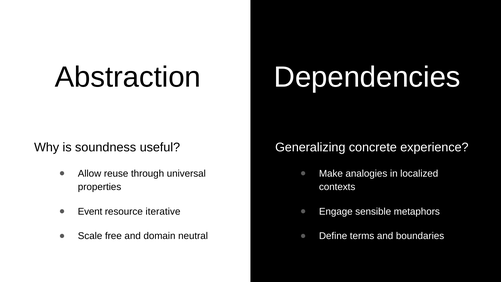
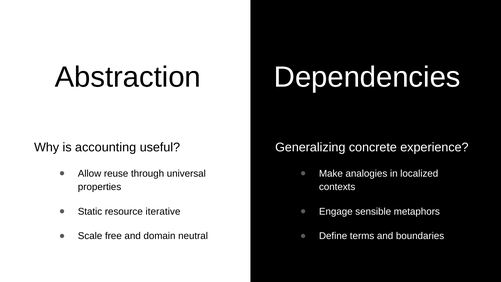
soundness: soundness -> accounting (106, 147)
Event: Event -> Static (90, 211)
